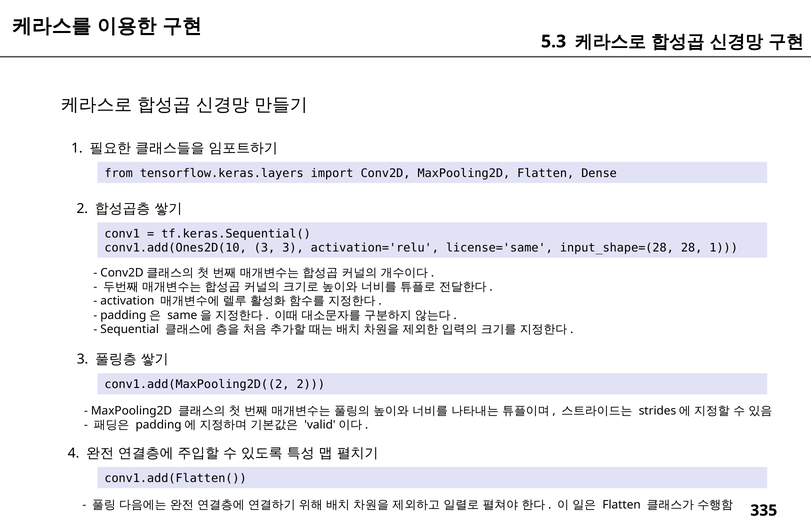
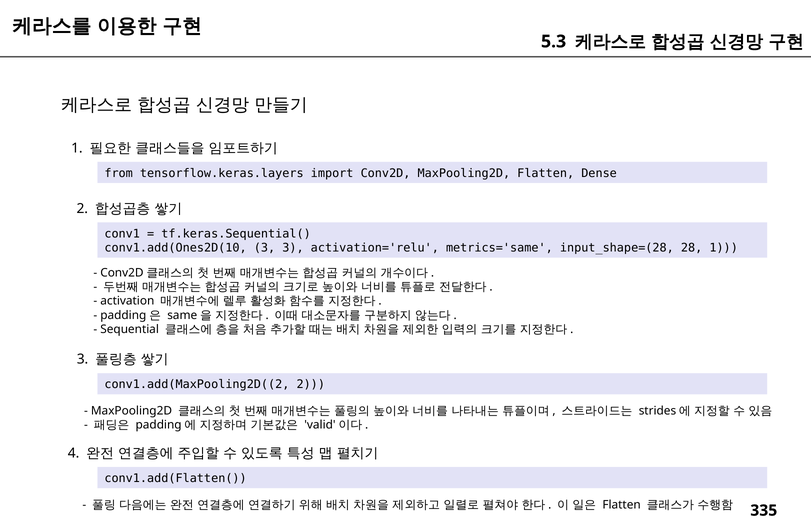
license='same: license='same -> metrics='same (499, 248)
